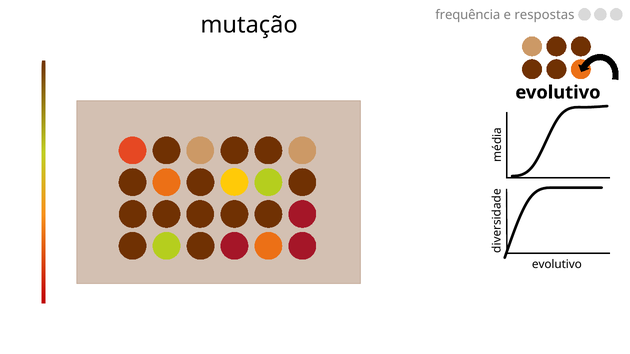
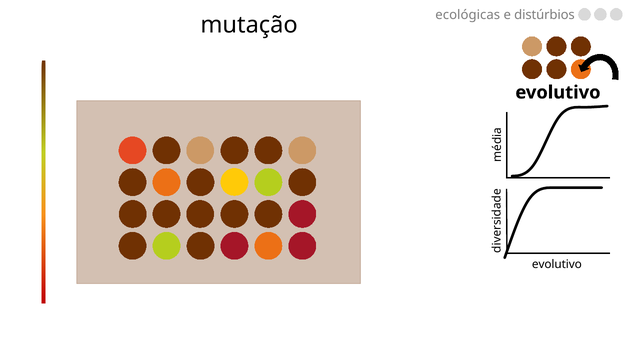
frequência: frequência -> ecológicas (468, 15)
respostas: respostas -> distúrbios (545, 15)
